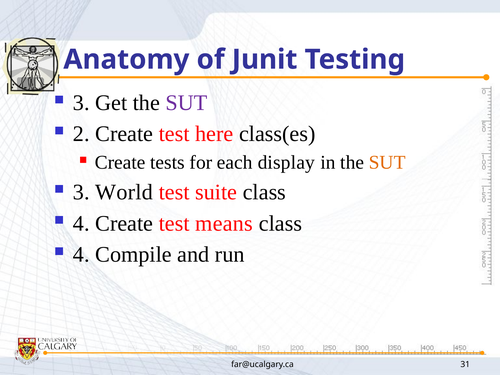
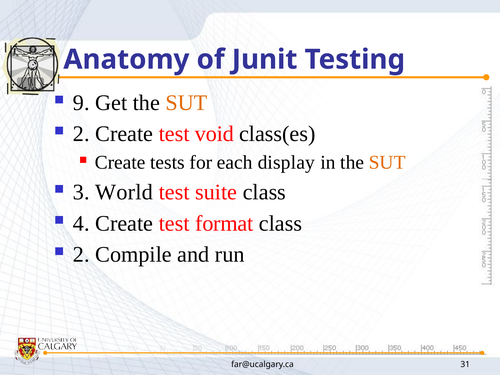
3: 3 -> 9 (81, 103)
SUT colour: purple -> orange (186, 103)
here: here -> void (214, 134)
means: means -> format (224, 223)
4: 4 -> 2 (81, 254)
